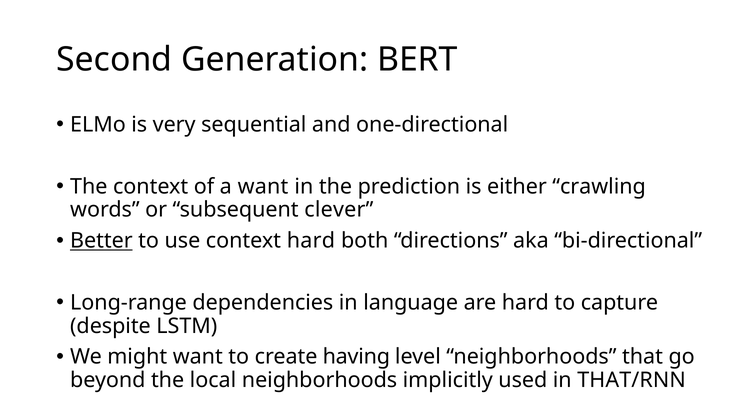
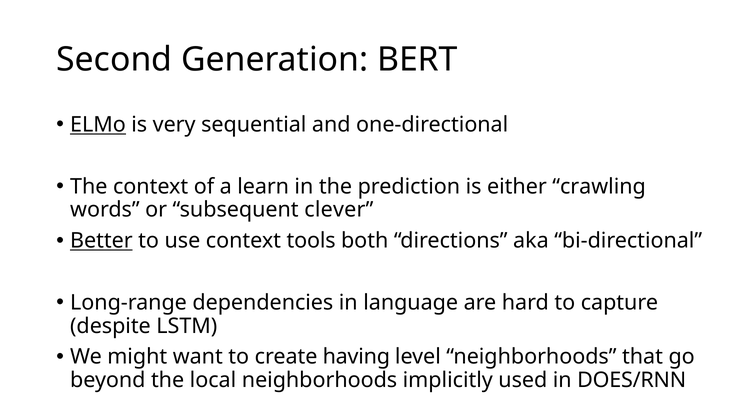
ELMo underline: none -> present (98, 125)
a want: want -> learn (263, 187)
context hard: hard -> tools (311, 241)
THAT/RNN: THAT/RNN -> DOES/RNN (632, 380)
